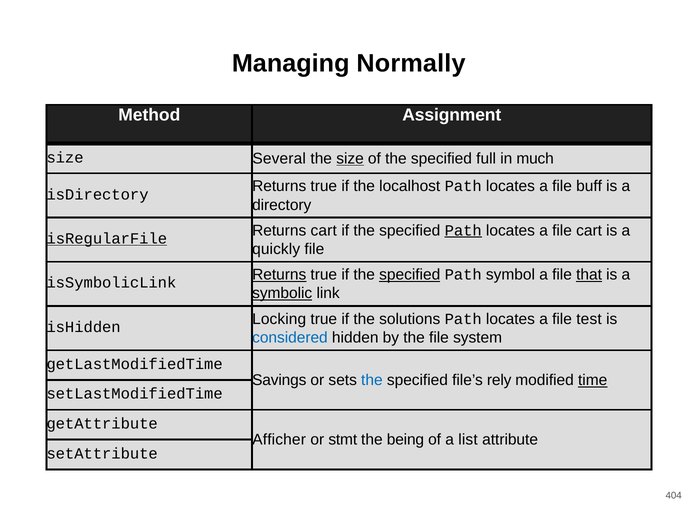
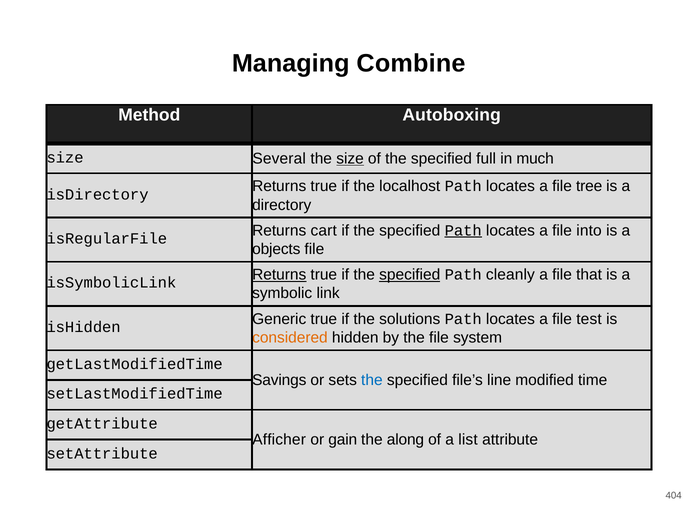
Normally: Normally -> Combine (411, 63)
Assignment: Assignment -> Autoboxing (452, 115)
buff: buff -> tree (589, 186)
file cart: cart -> into (589, 230)
isRegularFile underline: present -> none (107, 238)
quickly: quickly -> objects (276, 249)
symbol: symbol -> cleanly (510, 274)
that underline: present -> none (589, 274)
symbolic underline: present -> none (282, 293)
Locking: Locking -> Generic (279, 319)
considered colour: blue -> orange (290, 337)
rely: rely -> line (499, 380)
time underline: present -> none (593, 380)
stmt: stmt -> gain (343, 439)
being: being -> along (405, 439)
